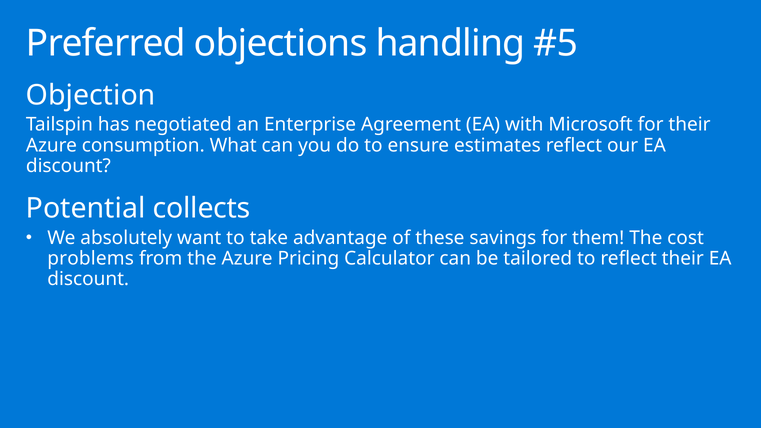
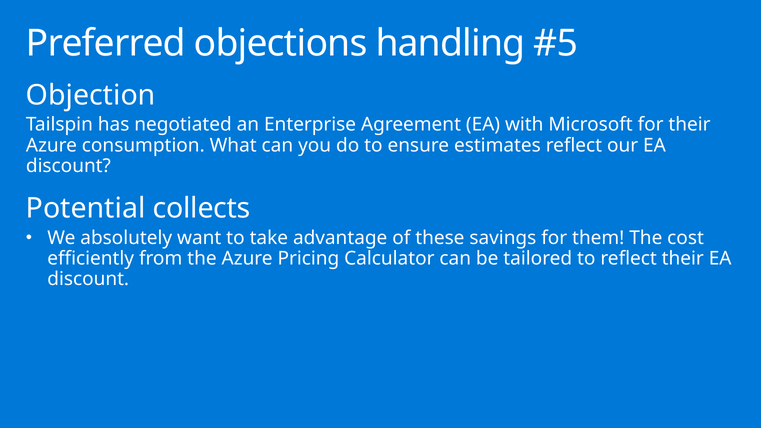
problems: problems -> efficiently (91, 258)
